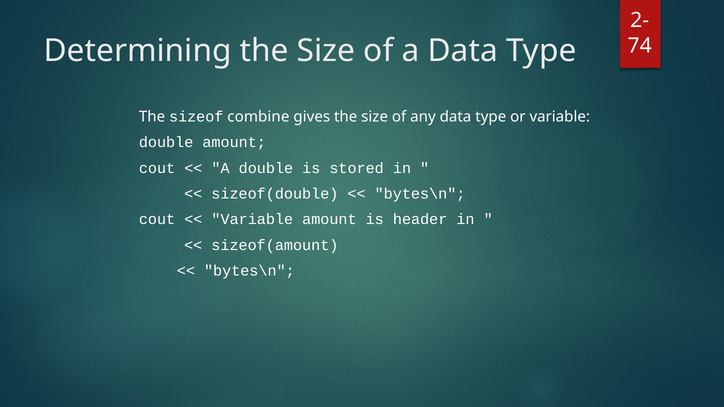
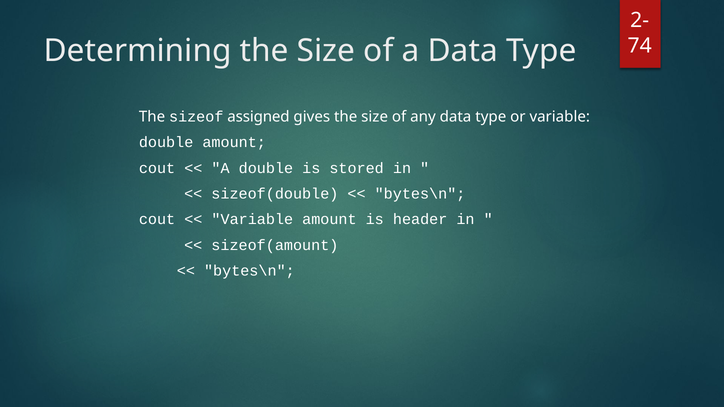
combine: combine -> assigned (258, 117)
